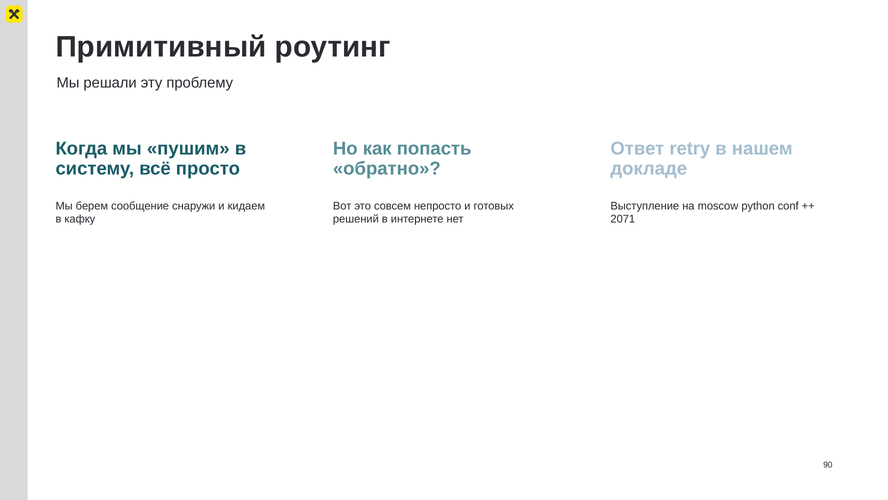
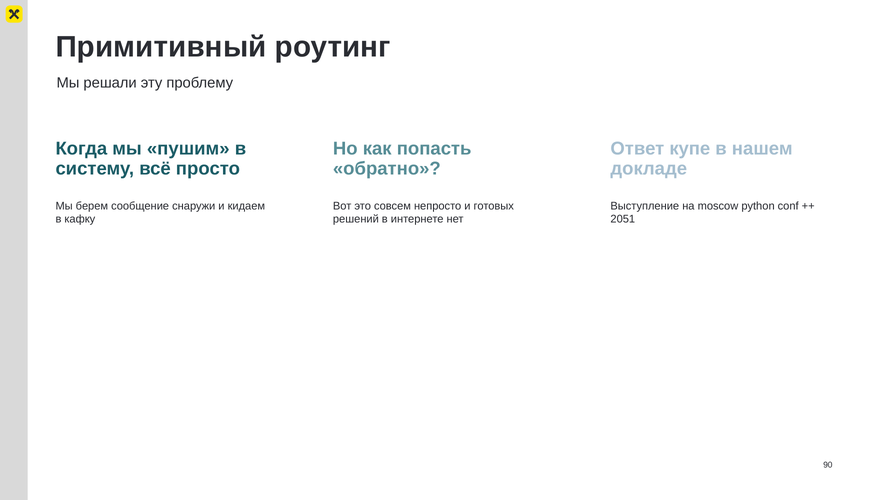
retry: retry -> купе (690, 149)
2071: 2071 -> 2051 (623, 219)
